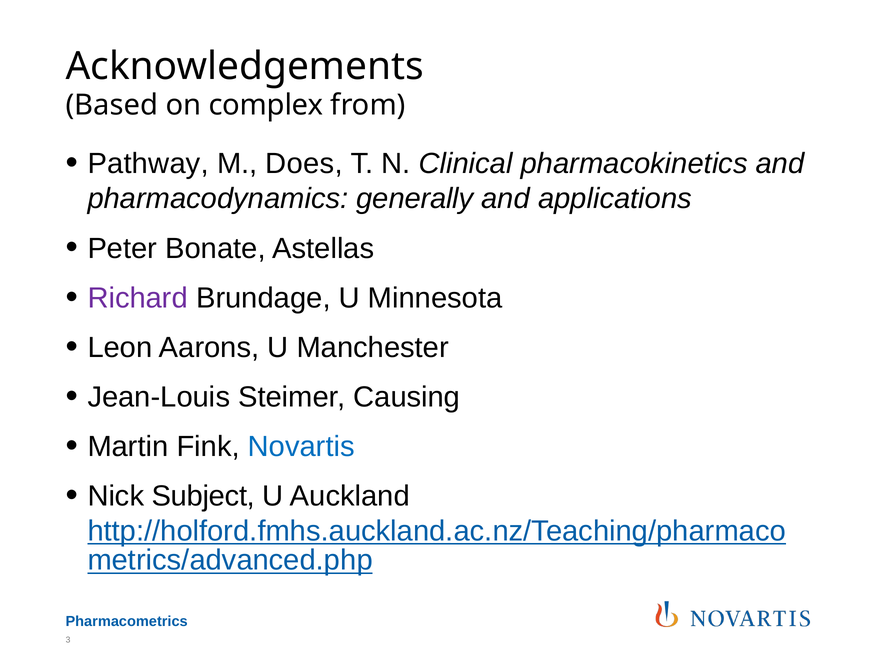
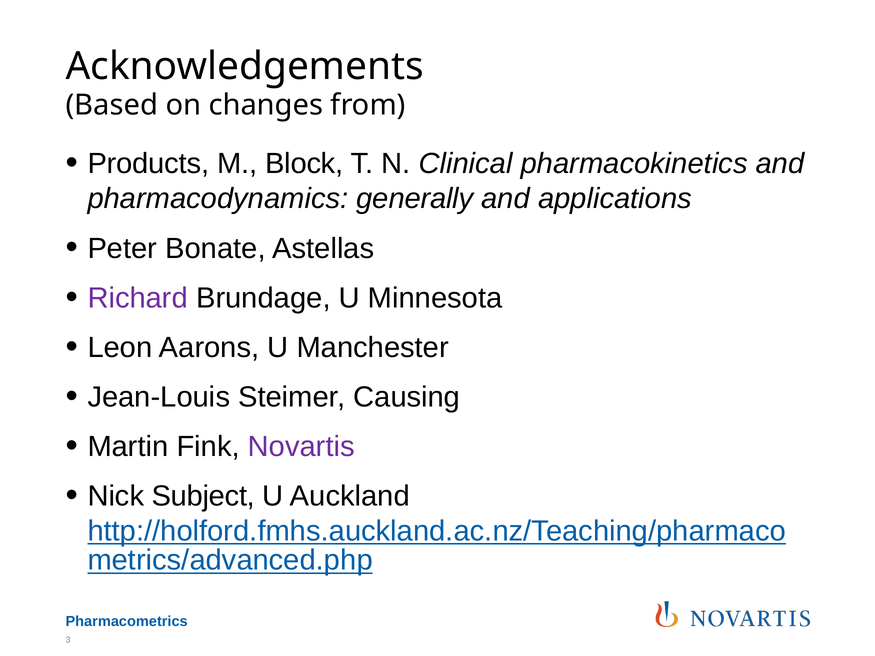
complex: complex -> changes (266, 105)
Pathway: Pathway -> Products (148, 164)
Does: Does -> Block (304, 164)
Novartis colour: blue -> purple (301, 447)
